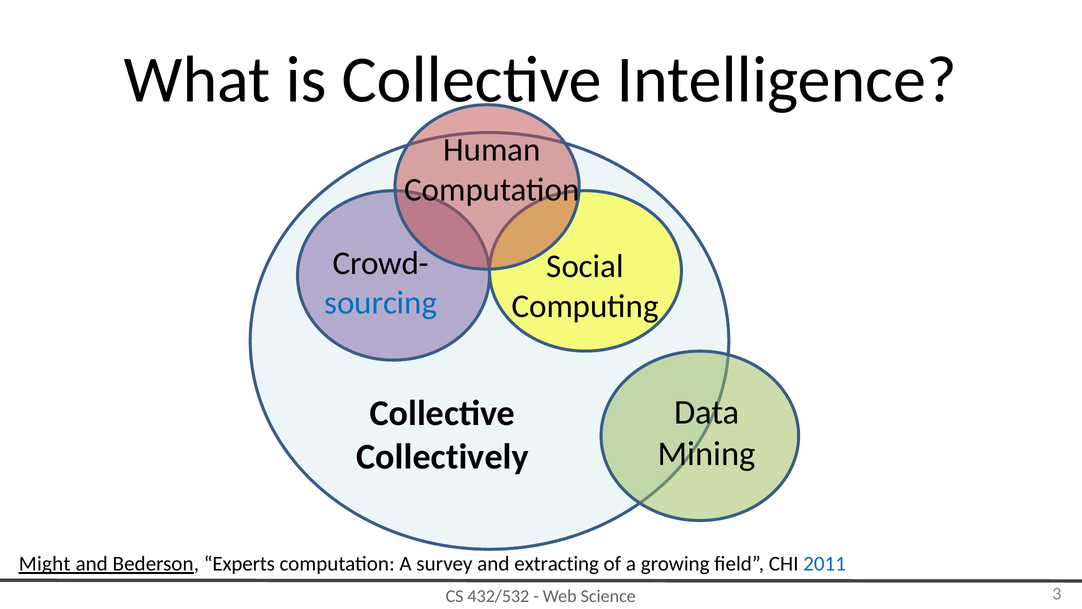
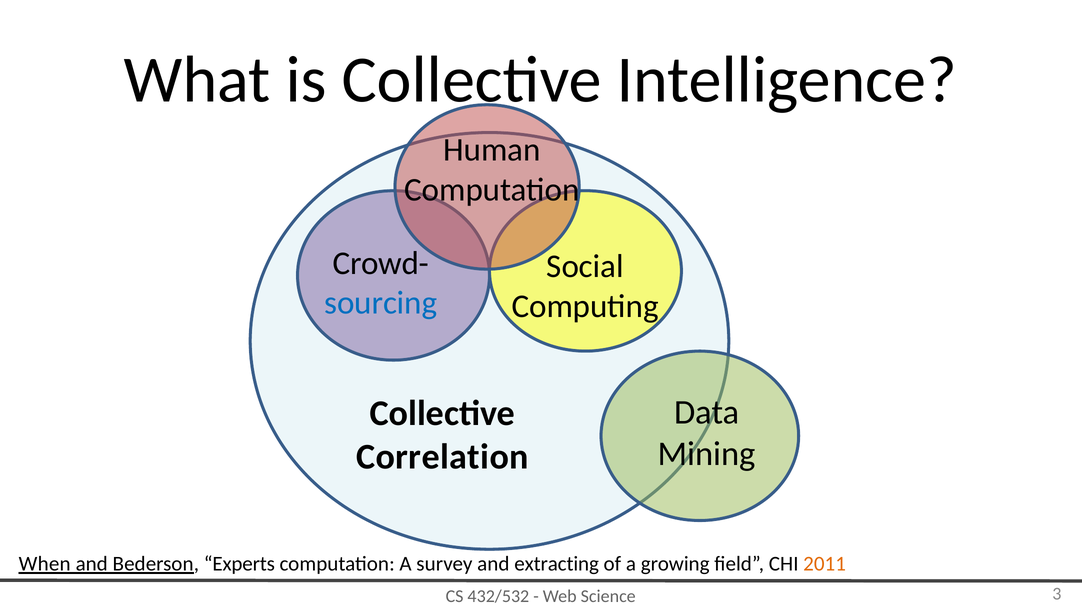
Collectively: Collectively -> Correlation (442, 457)
Might: Might -> When (45, 564)
2011 colour: blue -> orange (825, 564)
